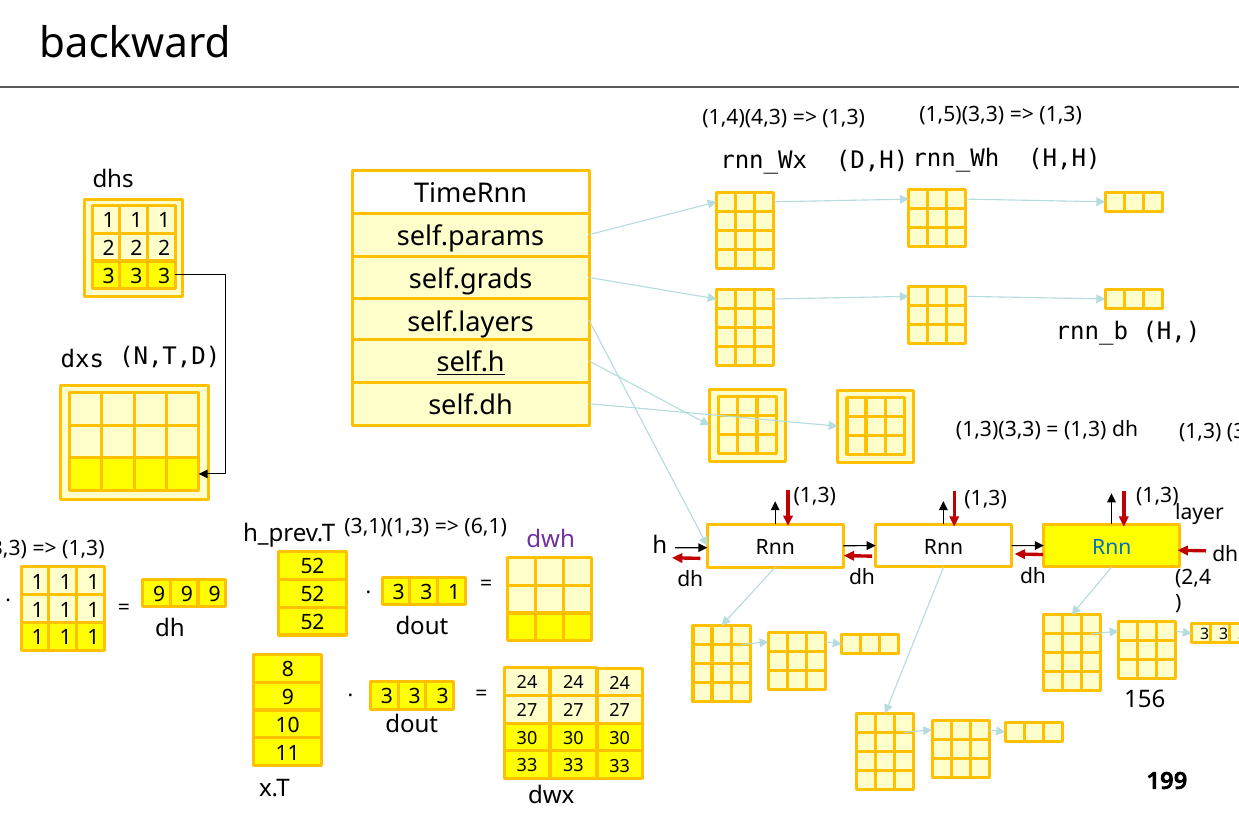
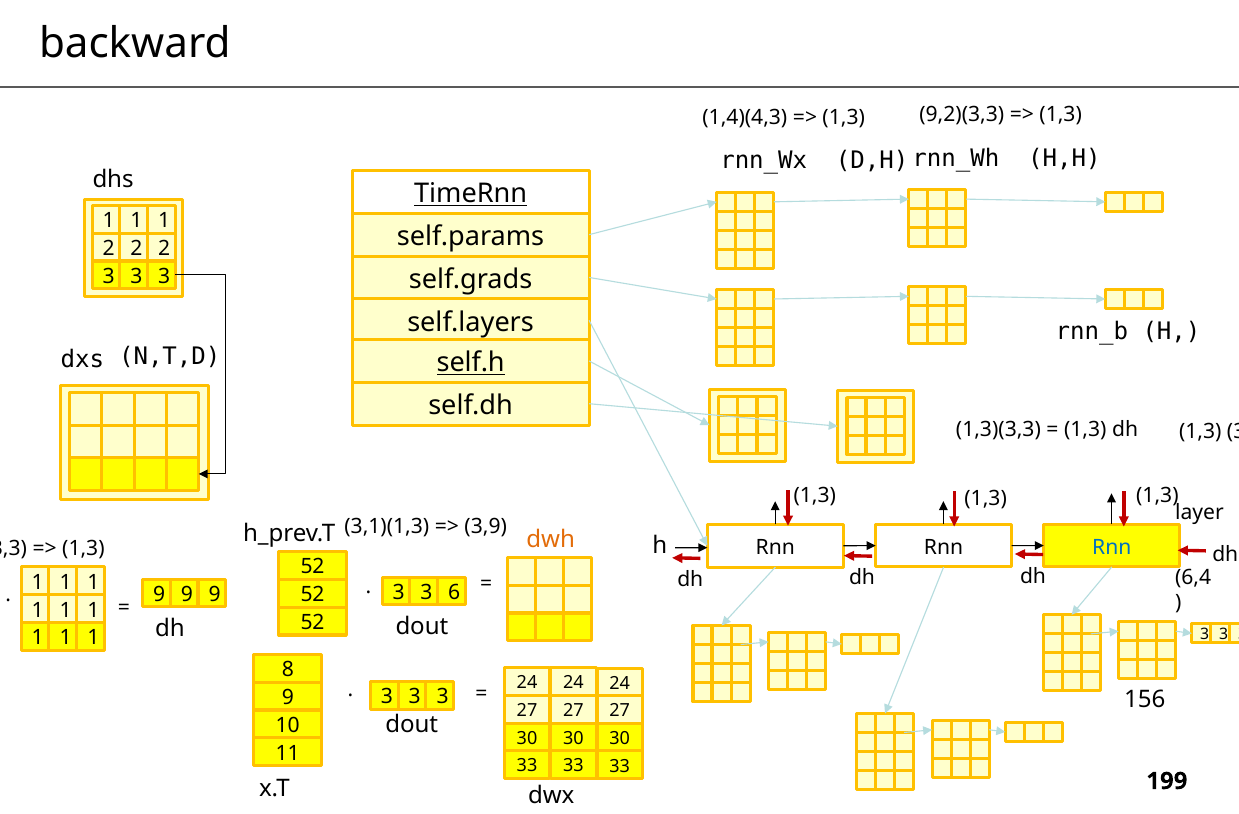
1,5)(3,3: 1,5)(3,3 -> 9,2)(3,3 (962, 115)
TimeRnn underline: none -> present (471, 194)
6,1: 6,1 -> 3,9 (486, 527)
dwh colour: purple -> orange (551, 539)
2,4: 2,4 -> 6,4 (1193, 577)
3 1: 1 -> 6 (454, 592)
